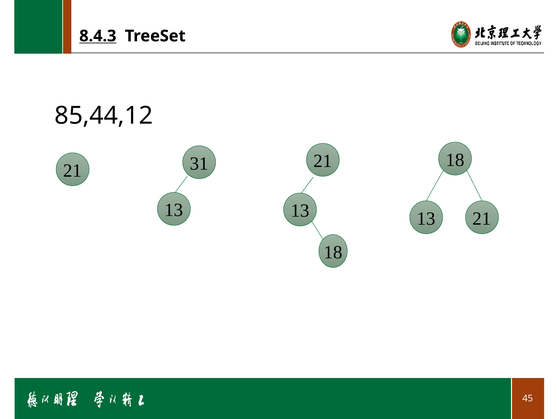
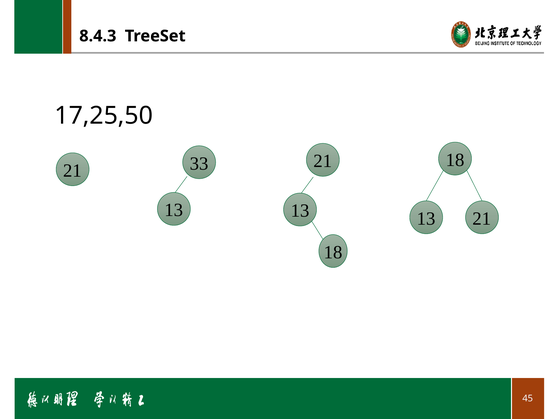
8.4.3 underline: present -> none (98, 36)
85,44,12: 85,44,12 -> 17,25,50 (104, 116)
31: 31 -> 33 (199, 164)
